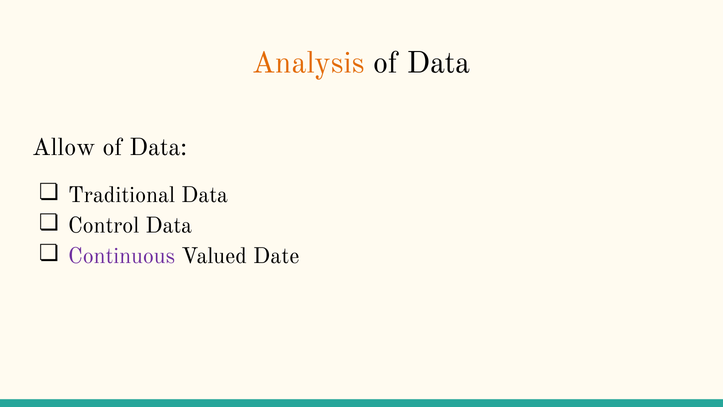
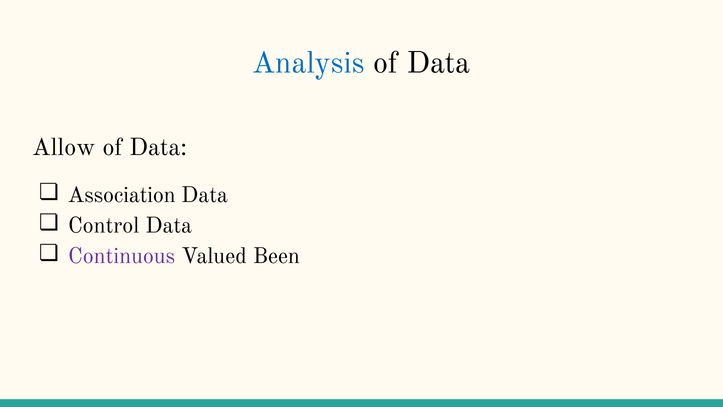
Analysis colour: orange -> blue (309, 63)
Traditional: Traditional -> Association (122, 195)
Date: Date -> Been (276, 256)
